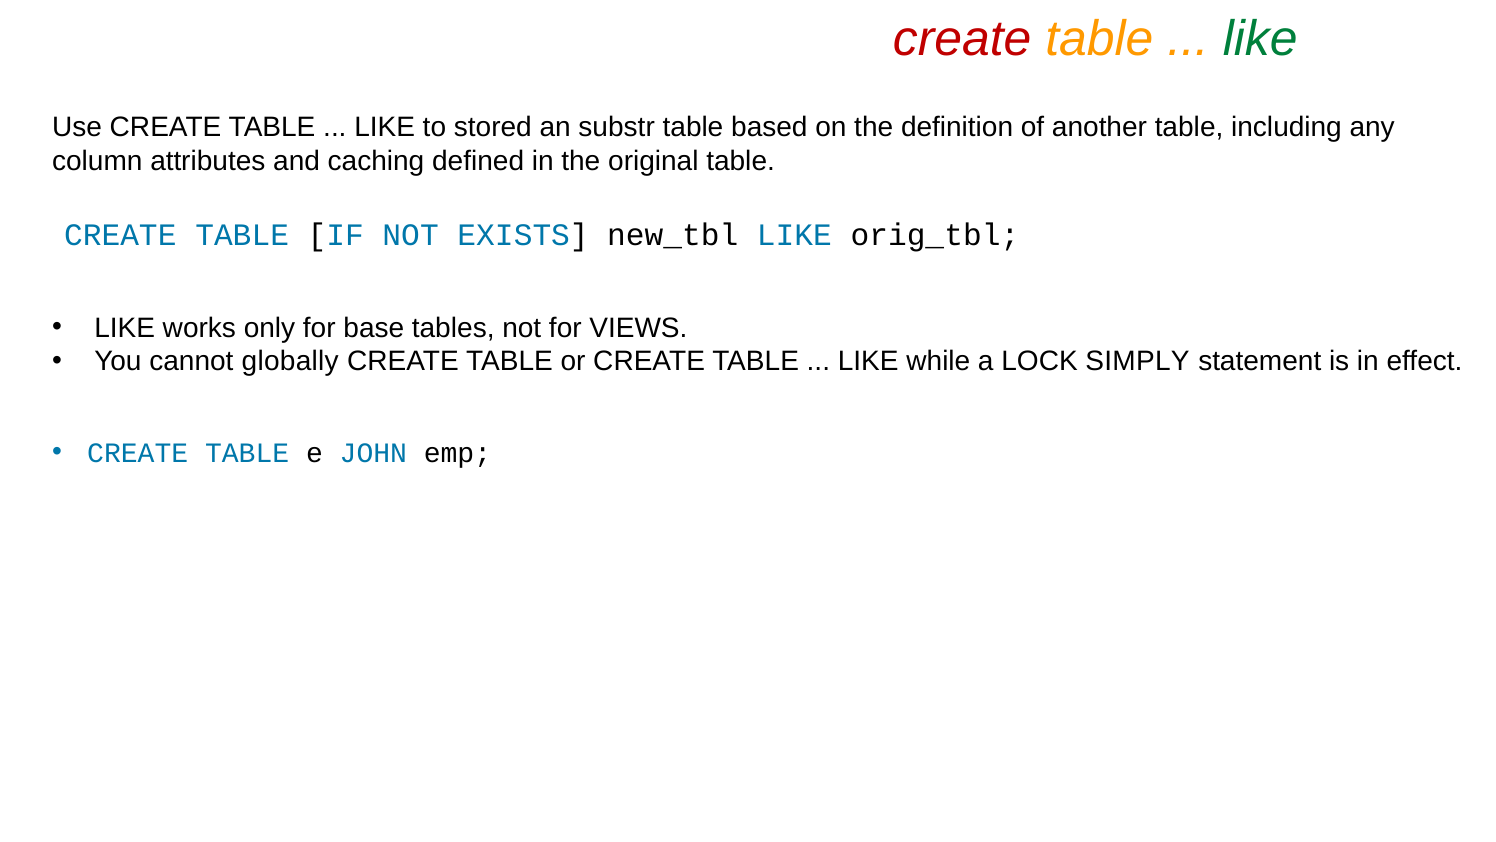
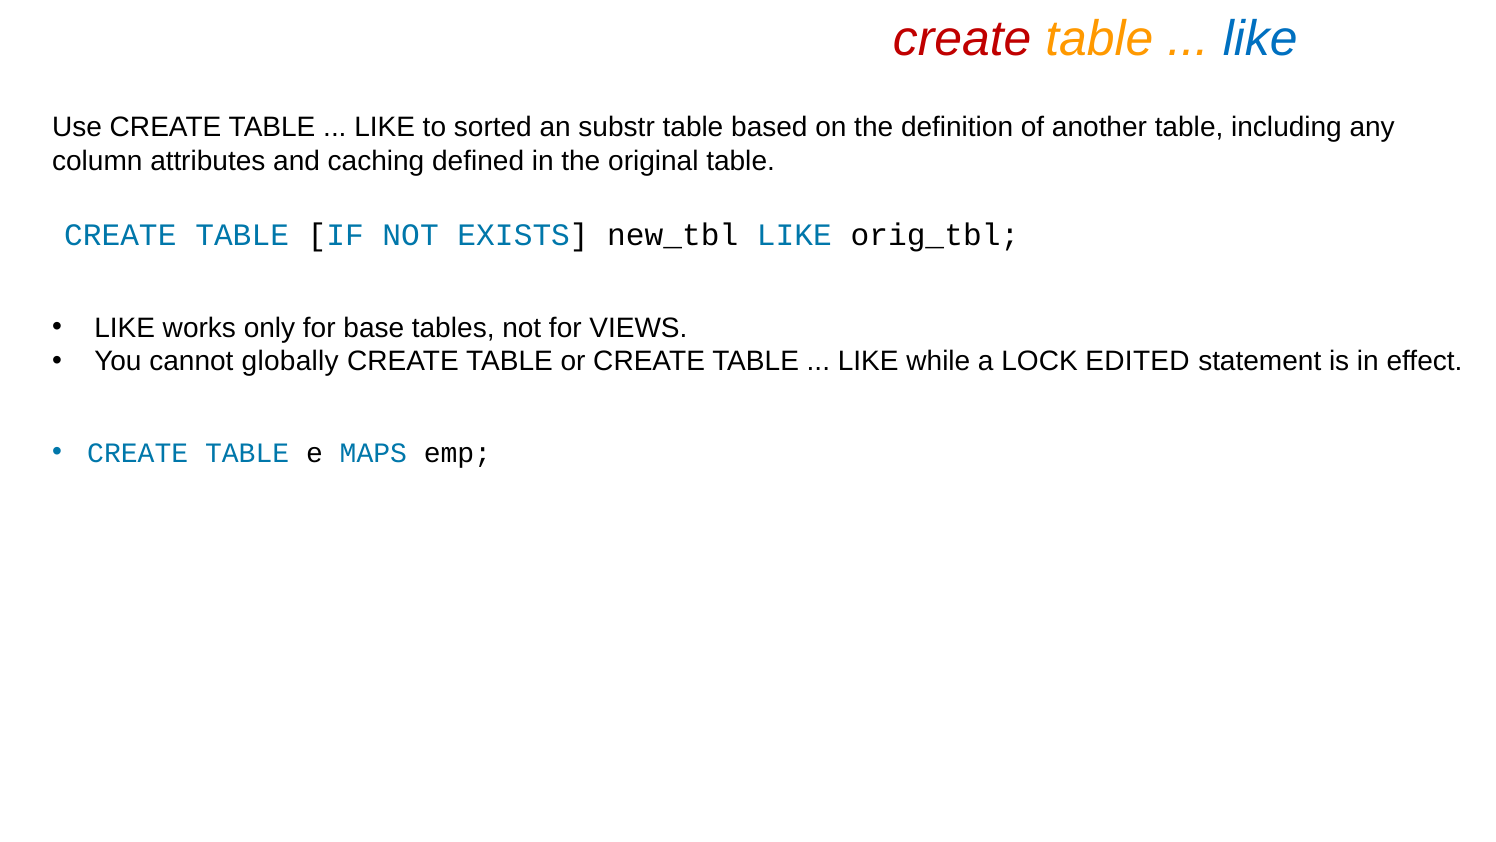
like colour: green -> blue (1260, 39)
stored: stored -> sorted (493, 127)
SIMPLY: SIMPLY -> EDITED (1138, 361)
JOHN: JOHN -> MAPS (373, 453)
